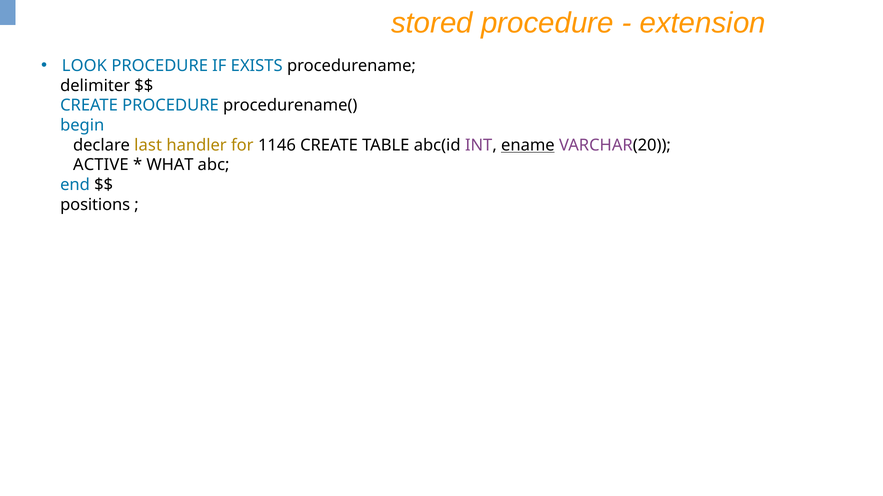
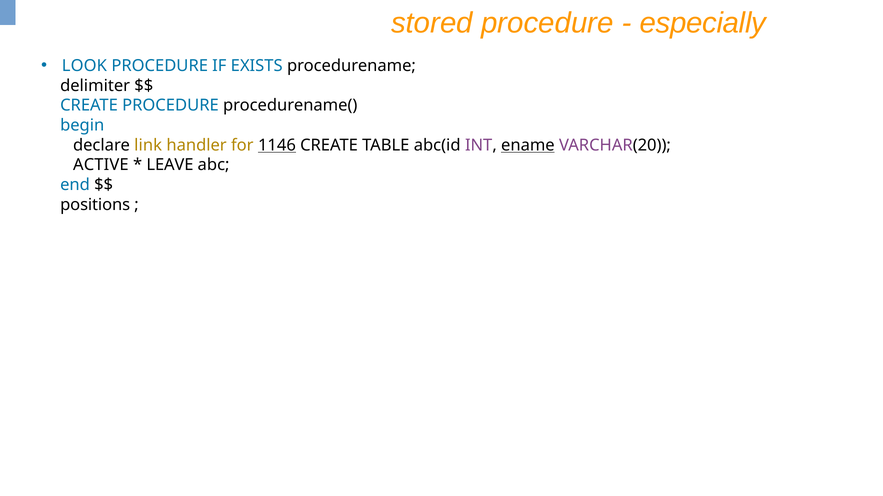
extension: extension -> especially (703, 23)
last: last -> link (148, 145)
1146 underline: none -> present (277, 145)
WHAT: WHAT -> LEAVE (170, 165)
